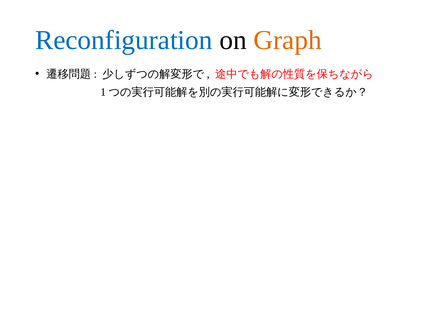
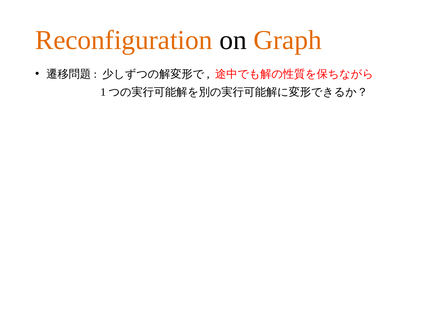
Reconfiguration colour: blue -> orange (124, 40)
